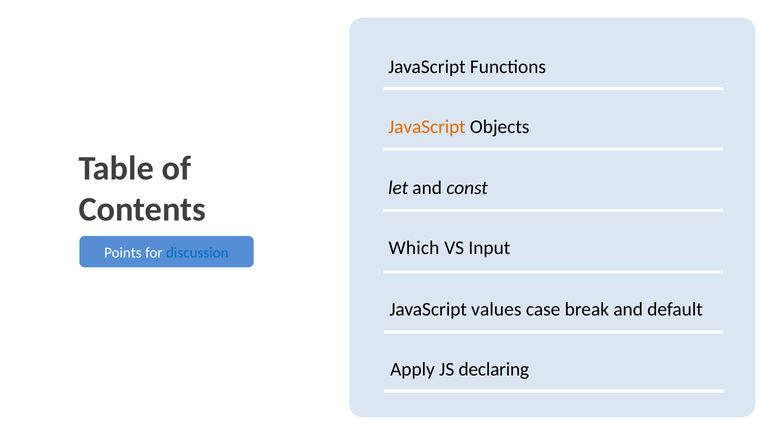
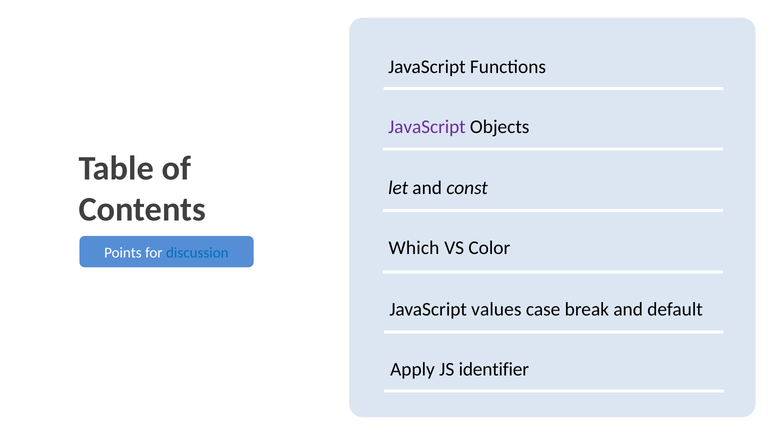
JavaScript colour: orange -> purple (427, 127)
Input: Input -> Color (489, 248)
declaring: declaring -> identifier (494, 369)
